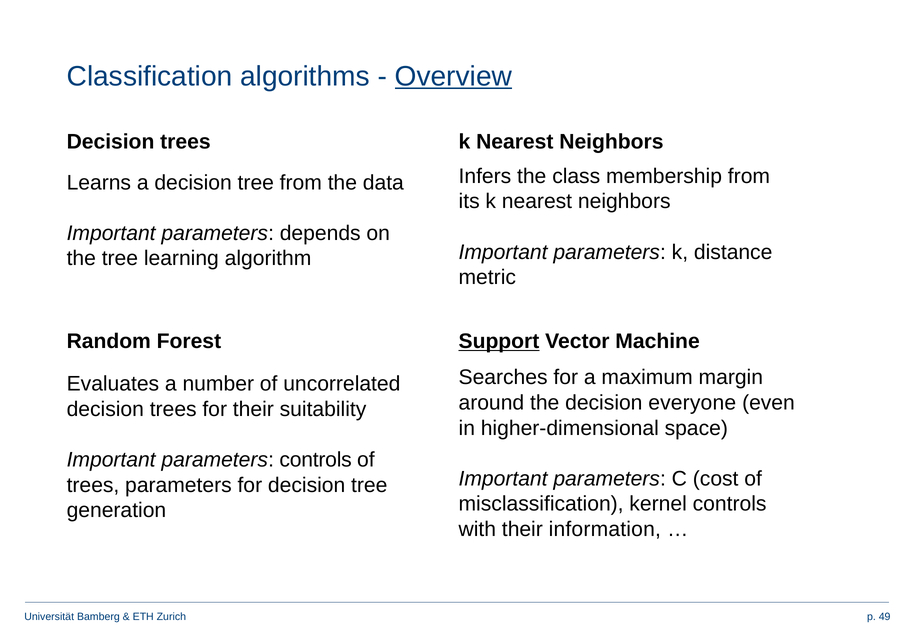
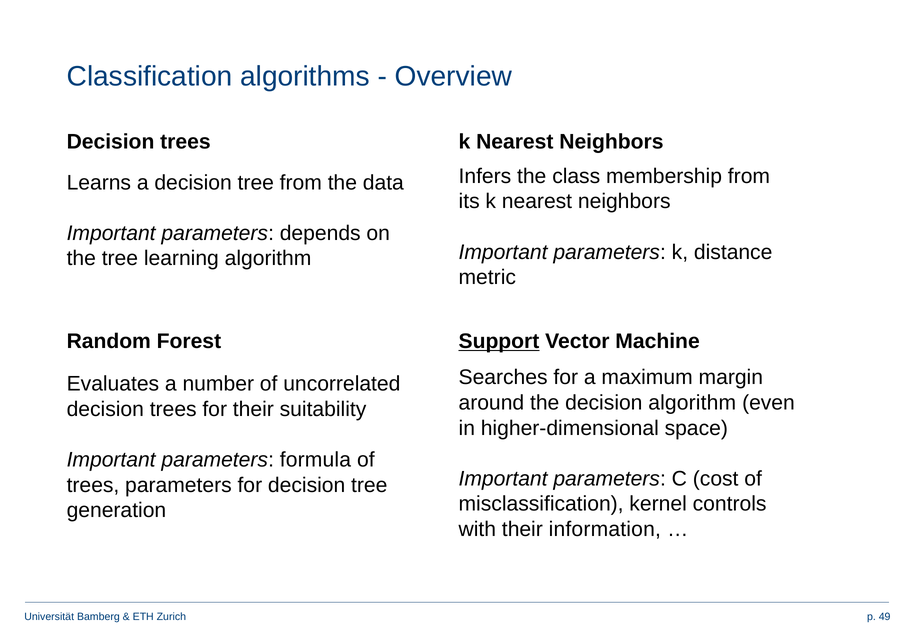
Overview underline: present -> none (453, 76)
decision everyone: everyone -> algorithm (692, 403)
parameters controls: controls -> formula (315, 460)
